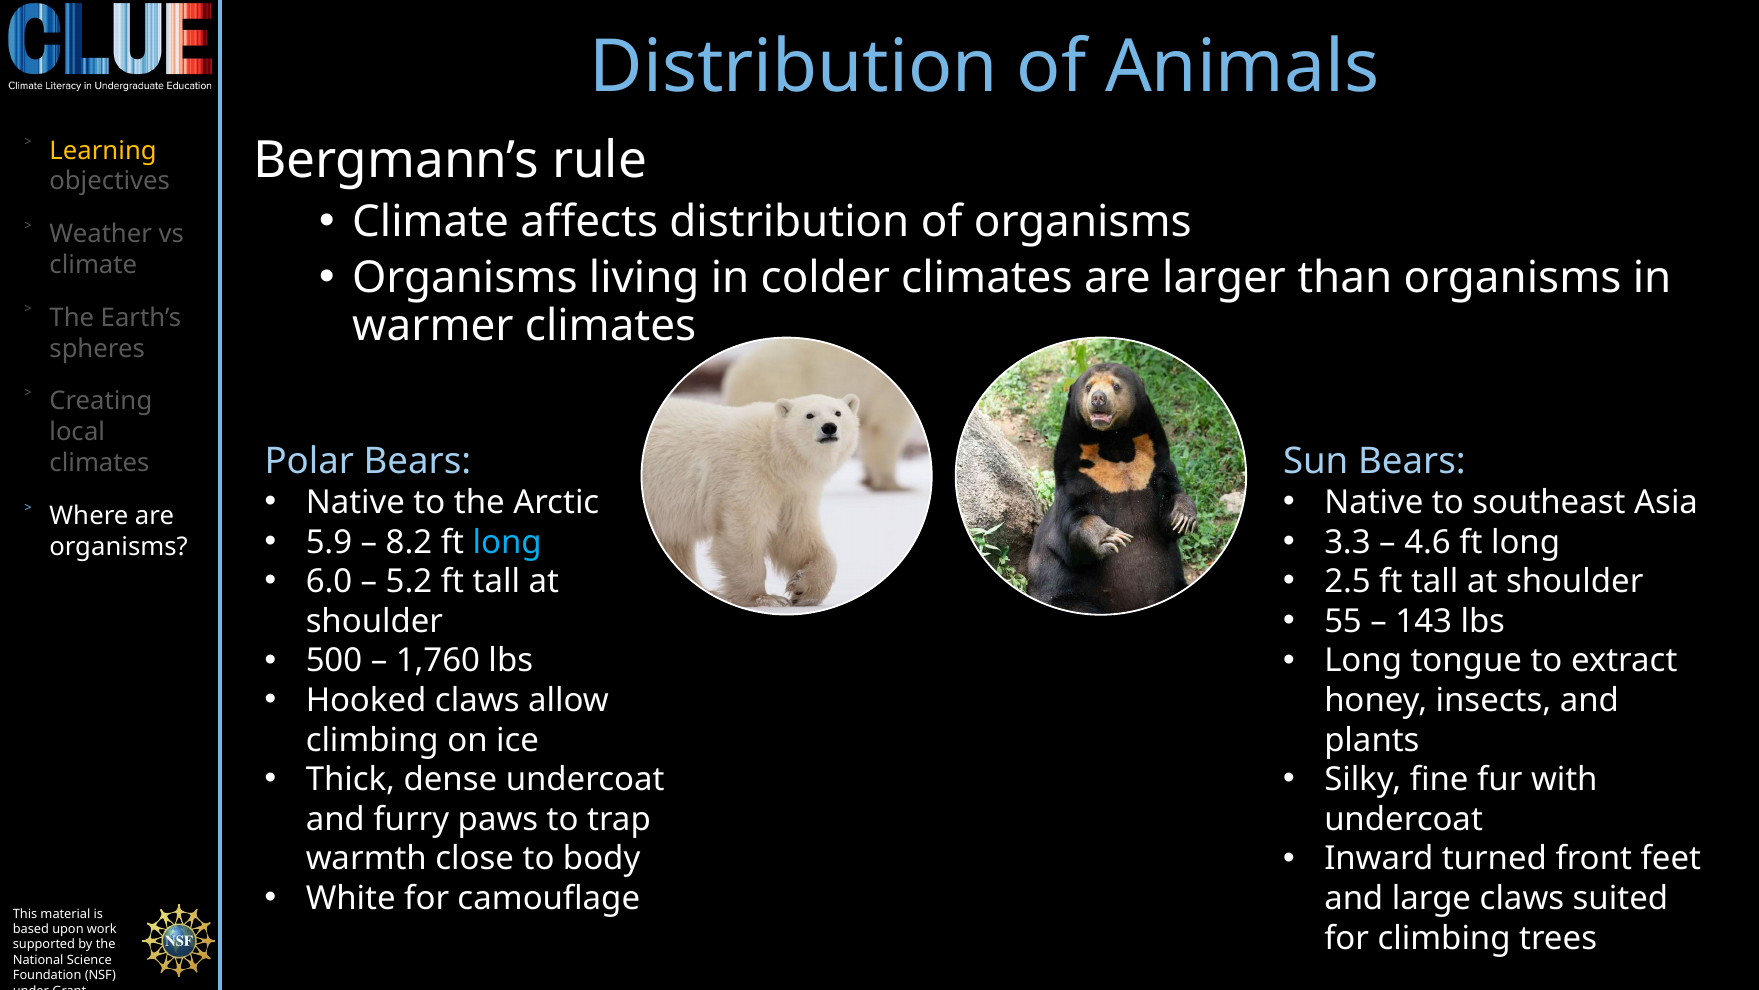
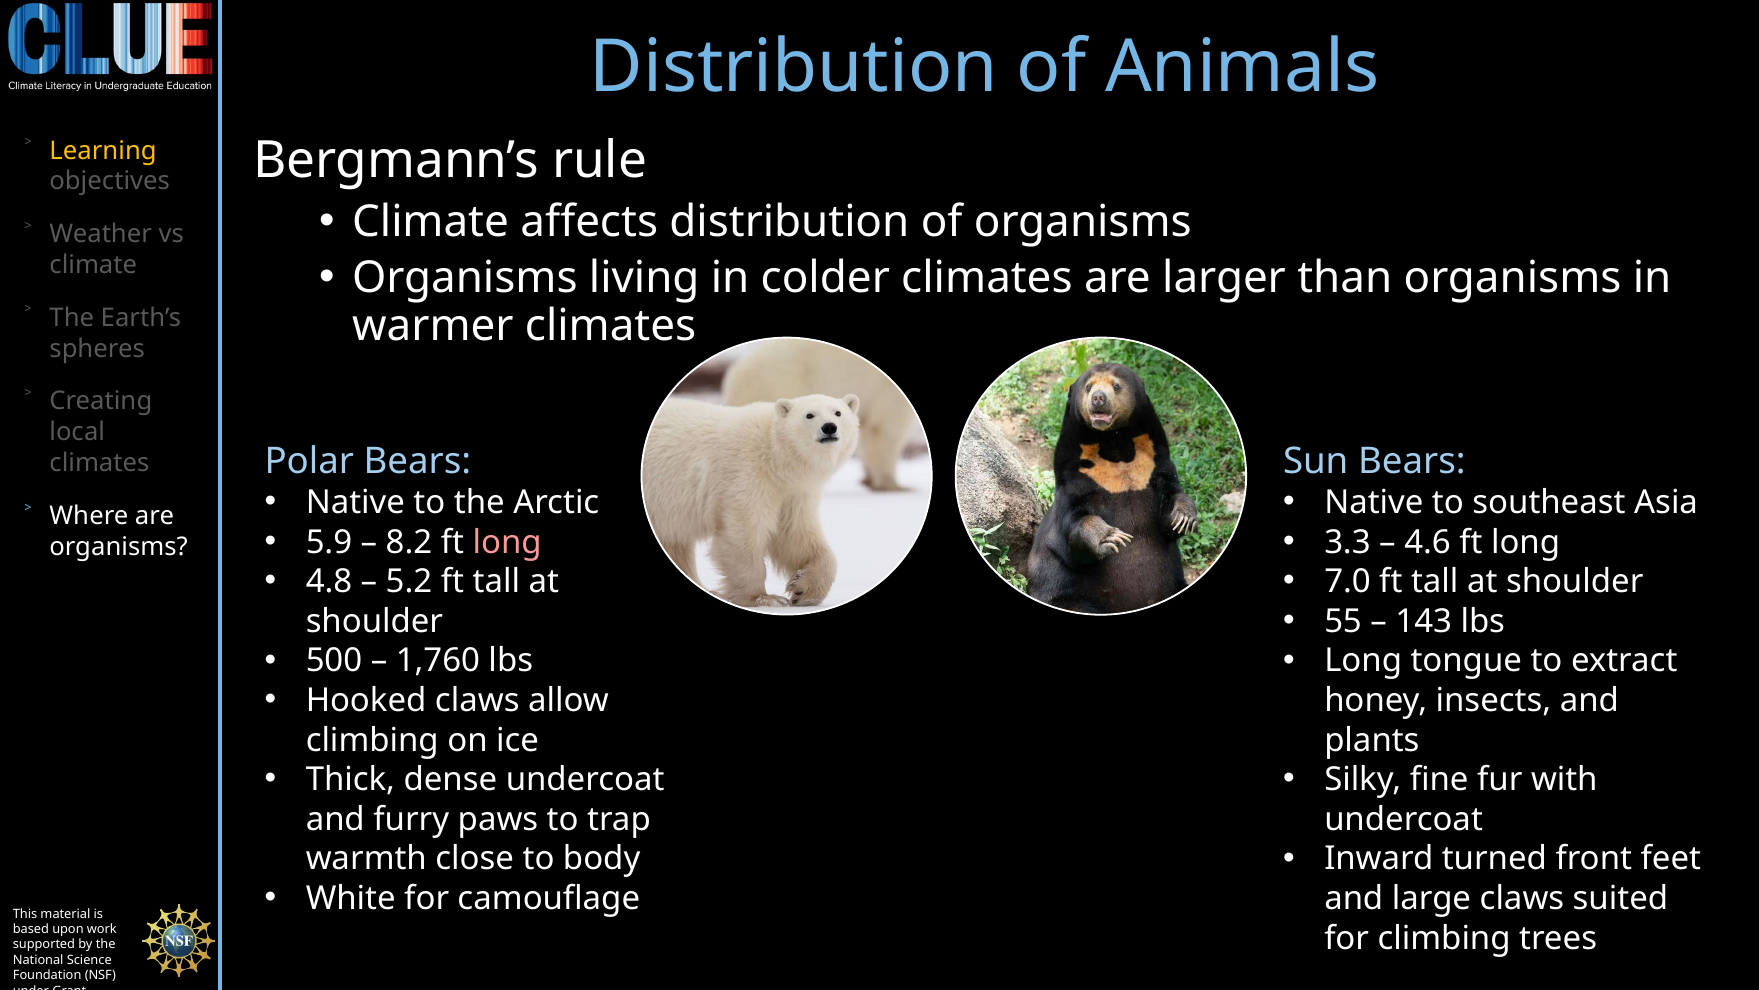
long colour: light blue -> pink (507, 542)
6.0: 6.0 -> 4.8 (329, 581)
2.5: 2.5 -> 7.0 (1348, 581)
